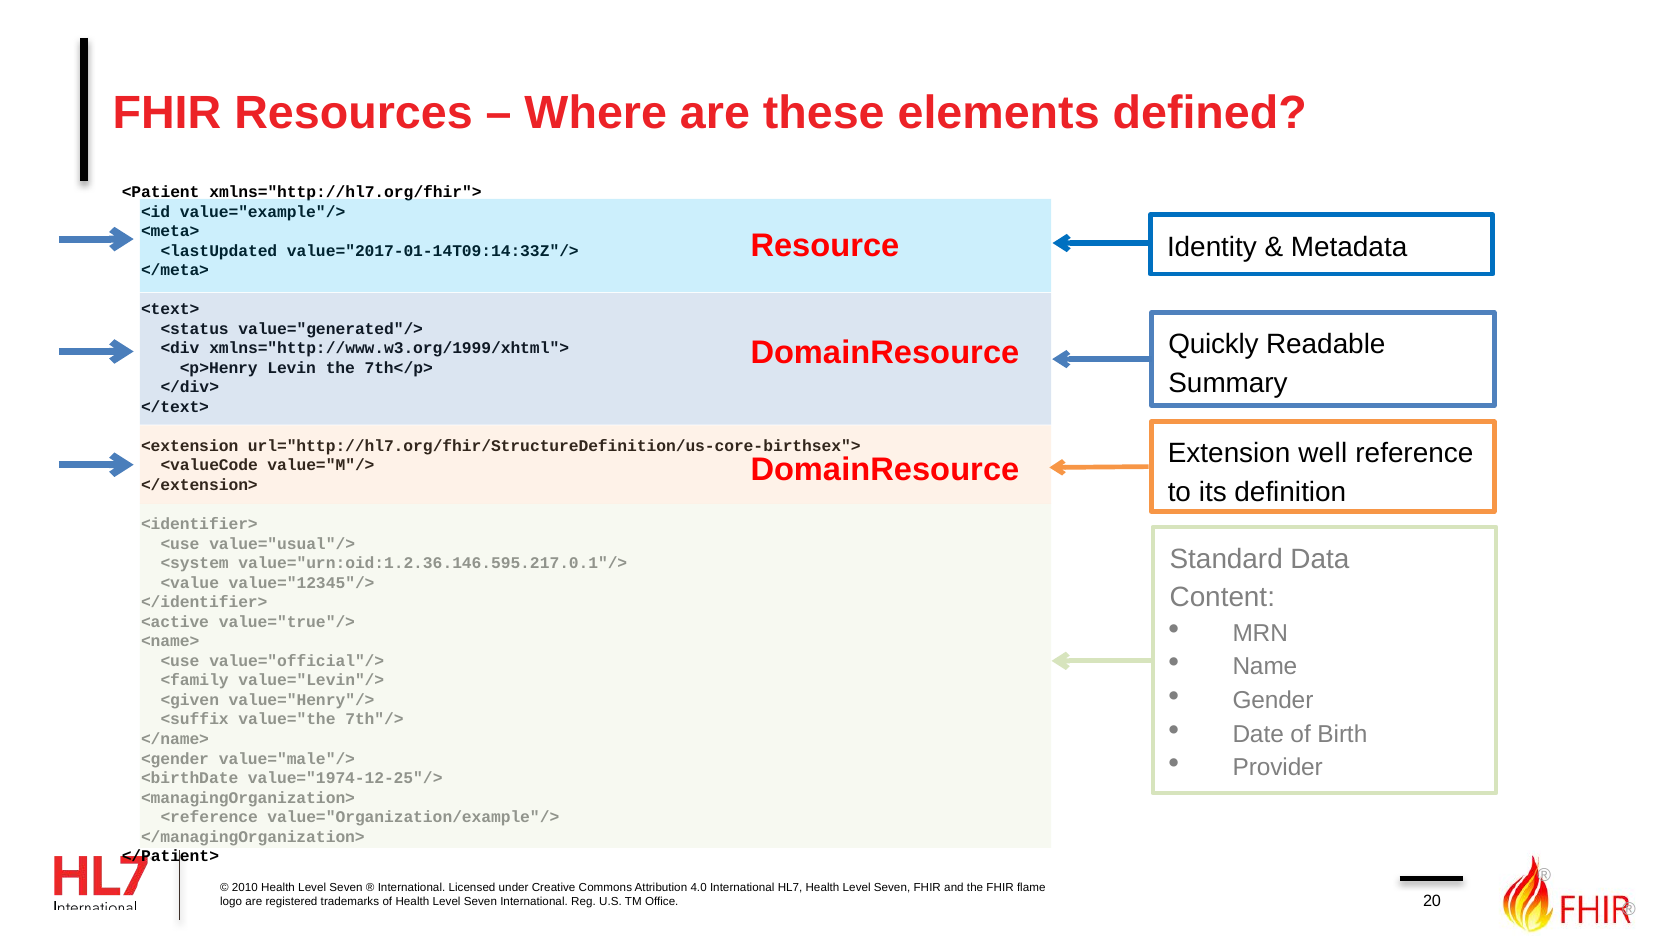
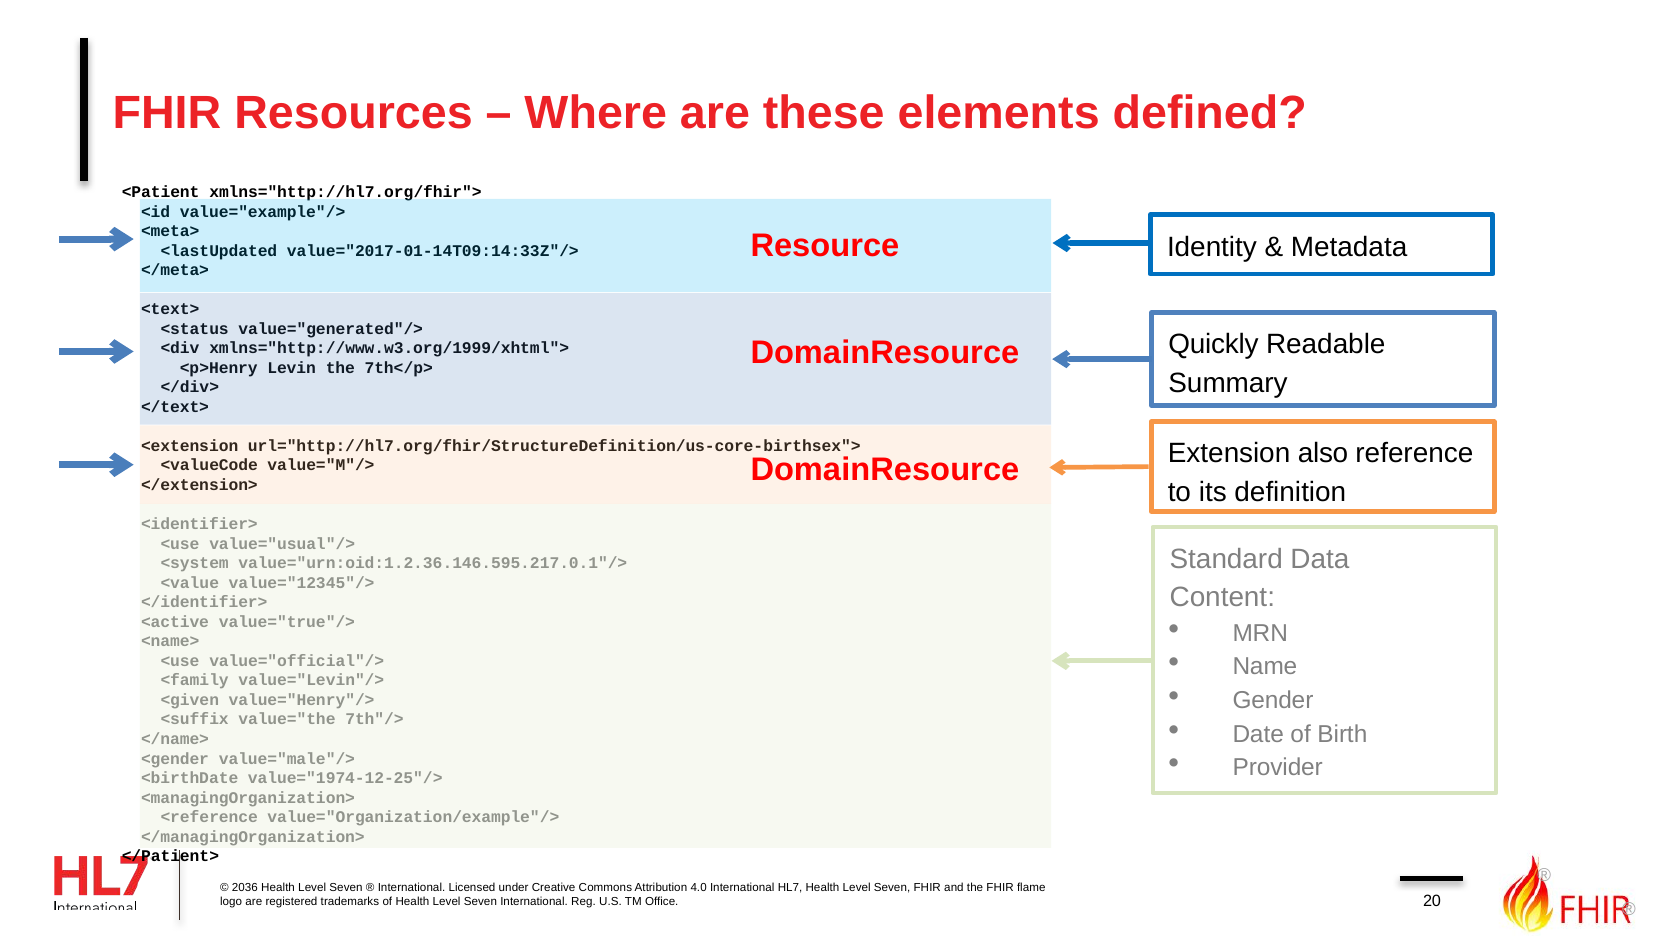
well: well -> also (1323, 454)
2010: 2010 -> 2036 (245, 888)
